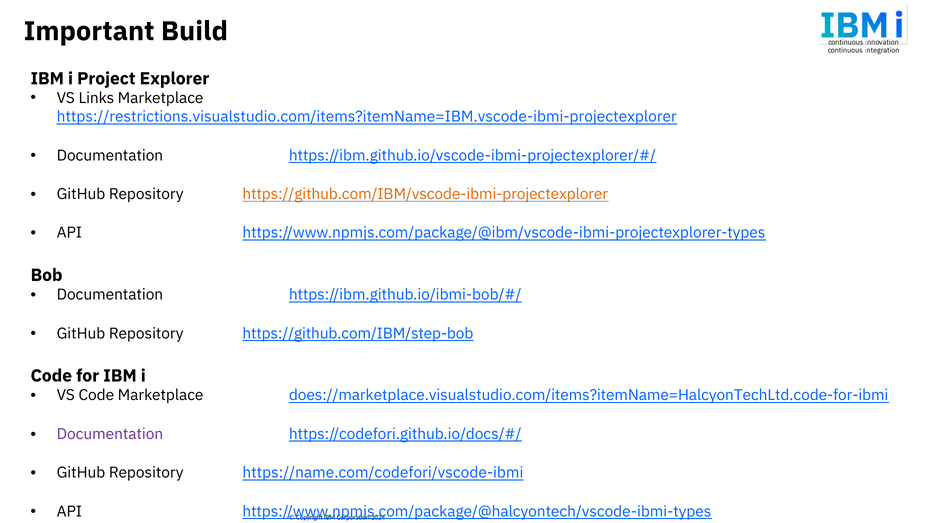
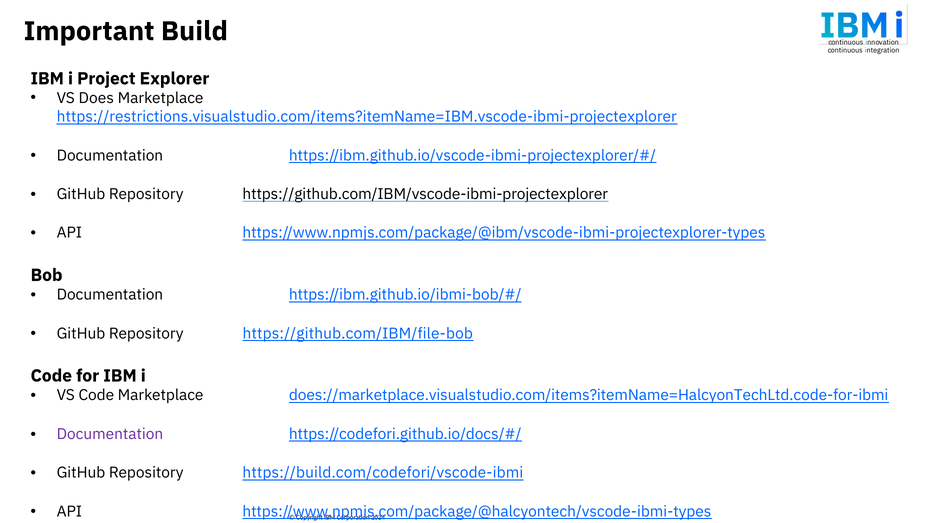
Links: Links -> Does (96, 98)
https://github.com/IBM/vscode-ibmi-projectexplorer colour: orange -> black (425, 194)
https://github.com/IBM/step-bob: https://github.com/IBM/step-bob -> https://github.com/IBM/file-bob (358, 333)
https://name.com/codefori/vscode-ibmi: https://name.com/codefori/vscode-ibmi -> https://build.com/codefori/vscode-ibmi (383, 472)
